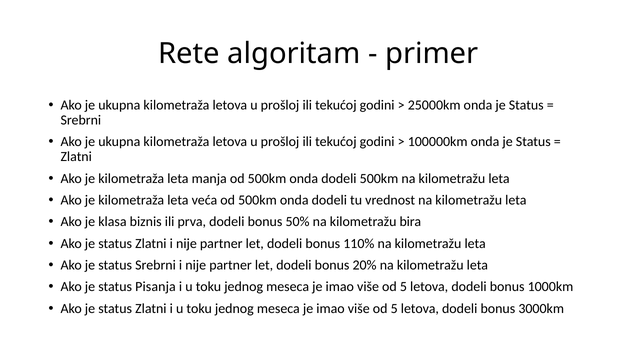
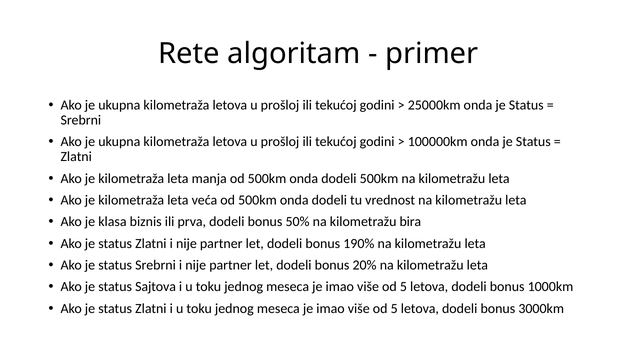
110%: 110% -> 190% (359, 244)
Pisanja: Pisanja -> Sajtova (156, 287)
